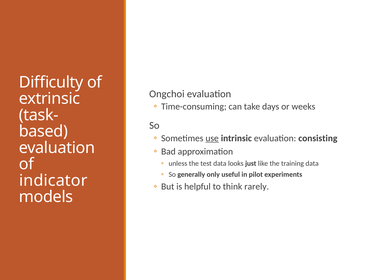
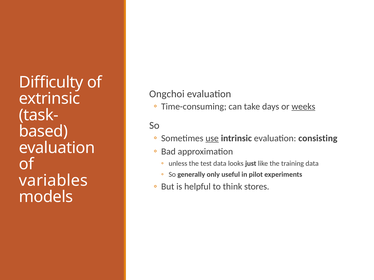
weeks underline: none -> present (303, 107)
indicator: indicator -> variables (53, 181)
rarely: rarely -> stores (257, 187)
